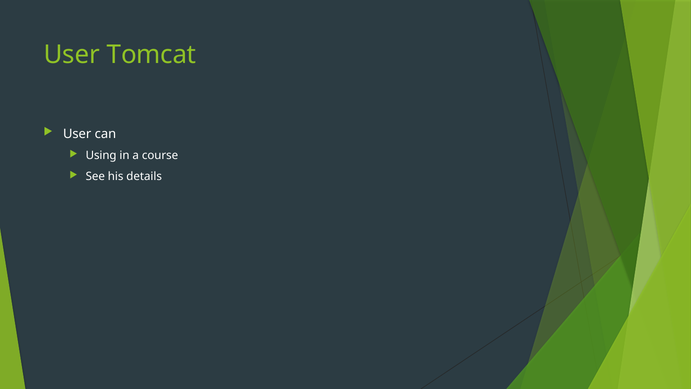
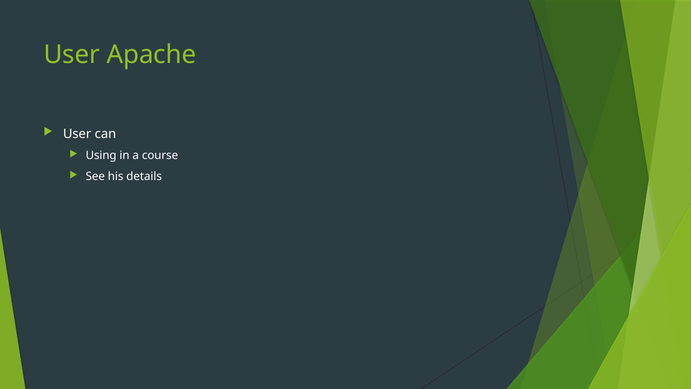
Tomcat: Tomcat -> Apache (152, 54)
